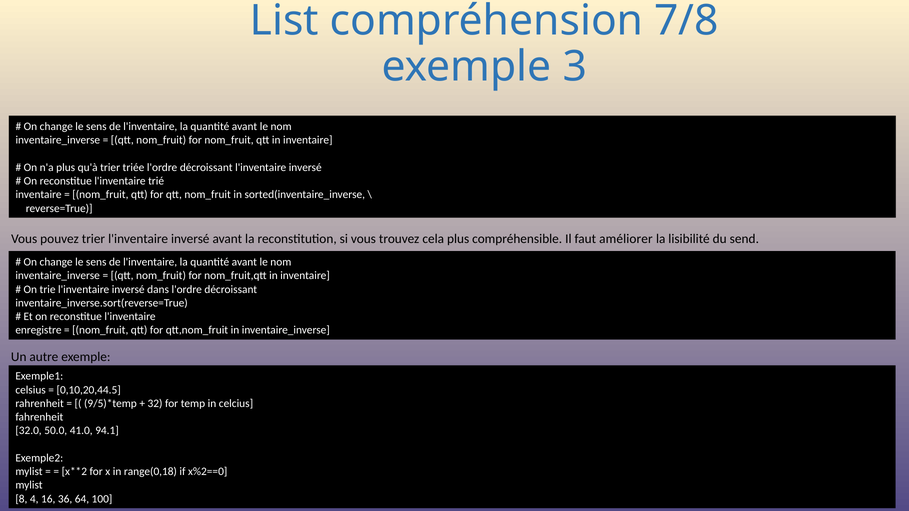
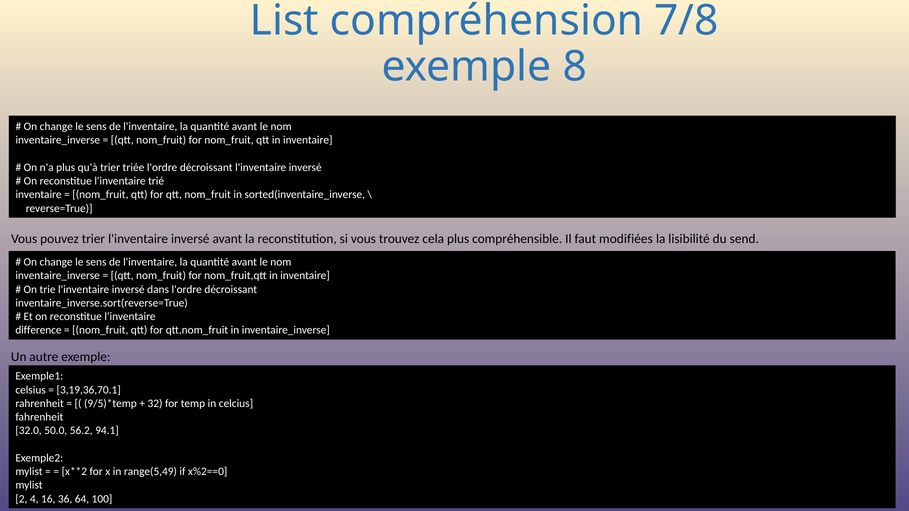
3: 3 -> 8 (575, 67)
améliorer: améliorer -> modifiées (626, 239)
enregistre: enregistre -> difference (38, 330)
0,10,20,44.5: 0,10,20,44.5 -> 3,19,36,70.1 (89, 390)
41.0: 41.0 -> 56.2 (81, 431)
range(0,18: range(0,18 -> range(5,49 (150, 472)
8: 8 -> 2 (21, 499)
